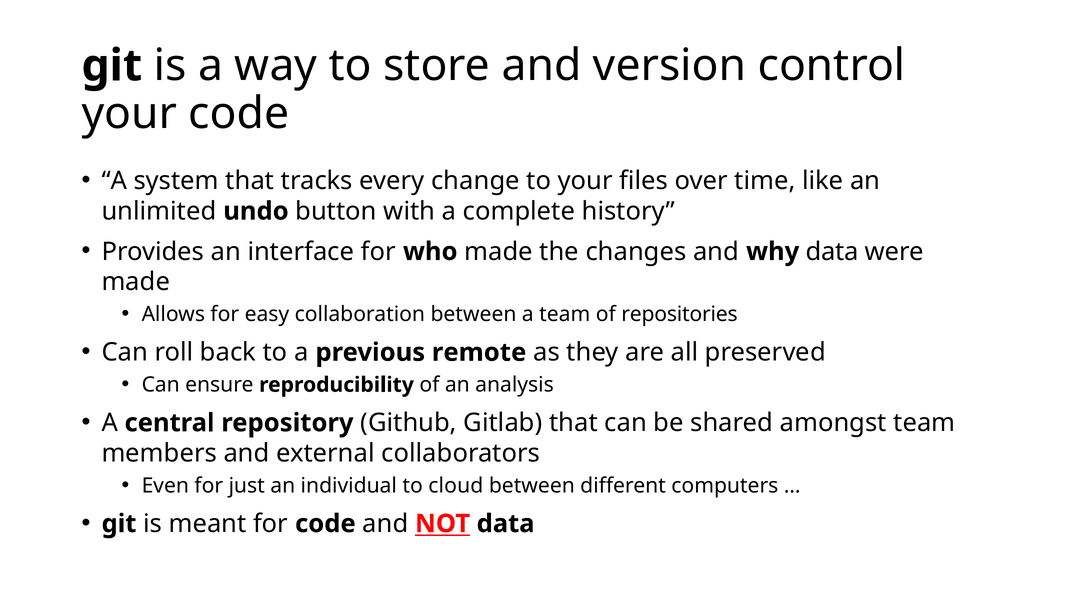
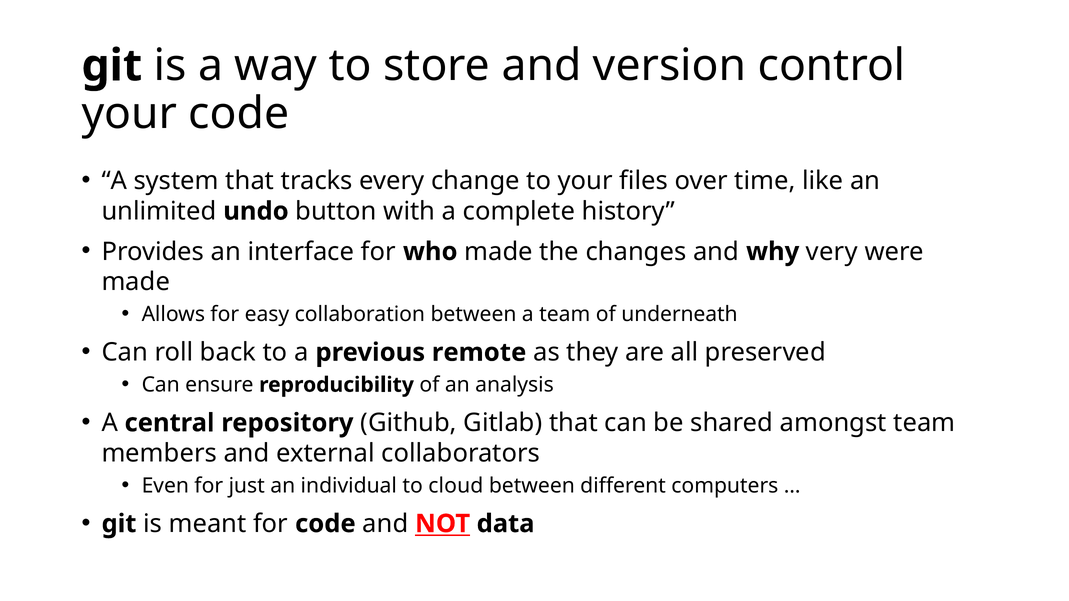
why data: data -> very (832, 252)
repositories: repositories -> underneath (679, 315)
